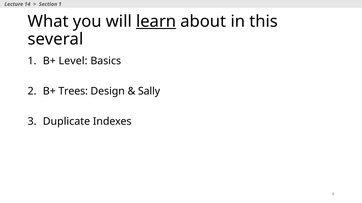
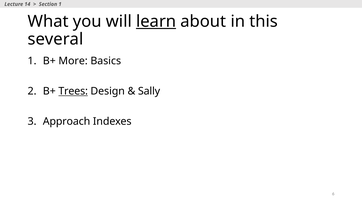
Level: Level -> More (73, 61)
Trees underline: none -> present (73, 91)
Duplicate: Duplicate -> Approach (67, 122)
